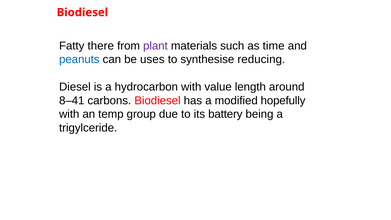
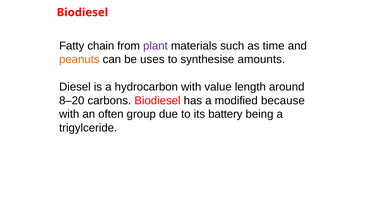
there: there -> chain (101, 46)
peanuts colour: blue -> orange (79, 59)
reducing: reducing -> amounts (261, 59)
8–41: 8–41 -> 8–20 (72, 101)
hopefully: hopefully -> because (283, 101)
temp: temp -> often (111, 114)
